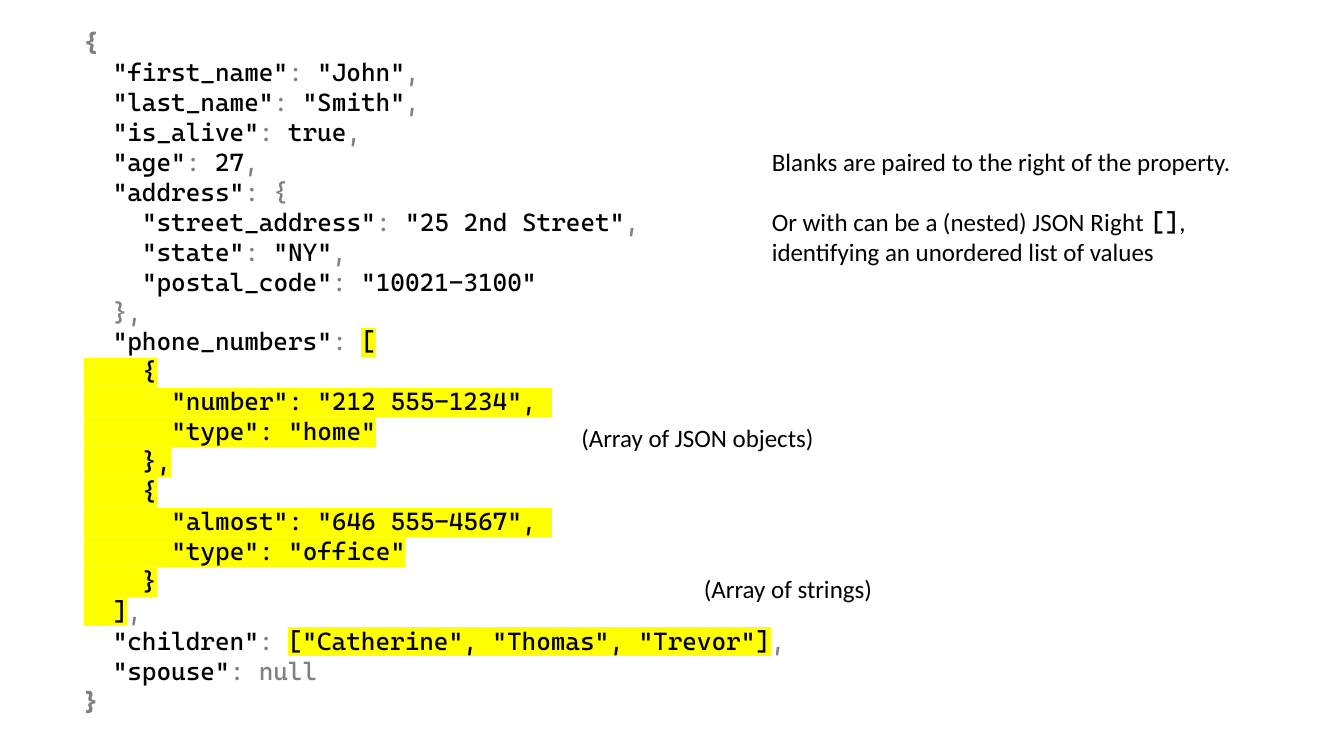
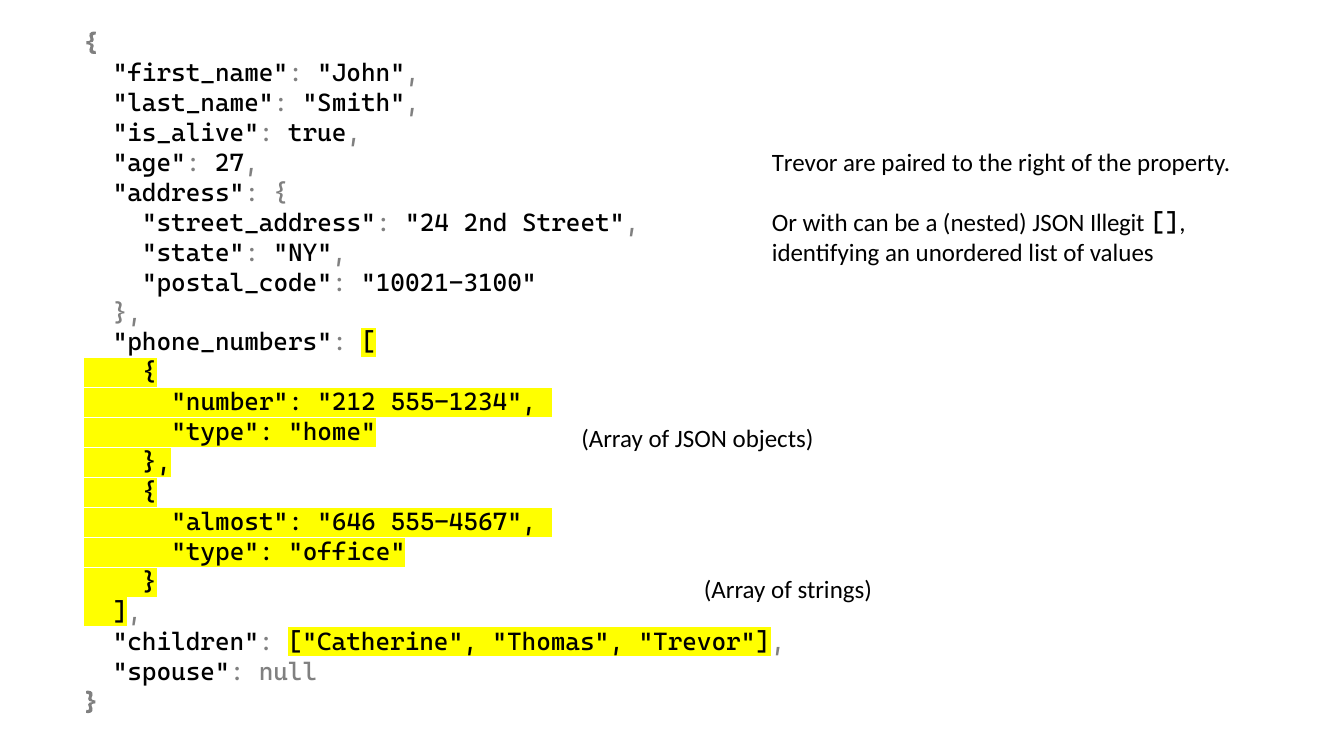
Blanks: Blanks -> Trevor (805, 163)
25: 25 -> 24 (427, 223)
JSON Right: Right -> Illegit (1117, 223)
